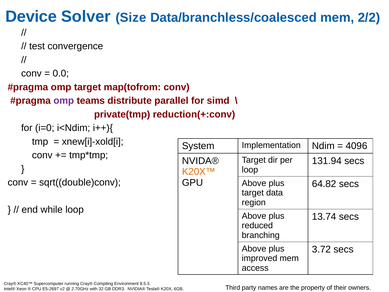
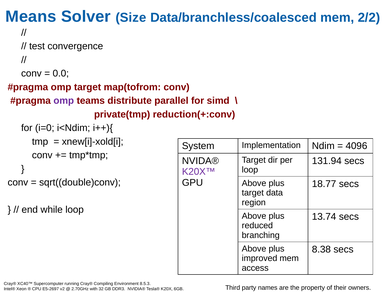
Device: Device -> Means (31, 16)
K20X™ colour: orange -> purple (199, 172)
64.82: 64.82 -> 18.77 (324, 184)
3.72: 3.72 -> 8.38 (321, 249)
